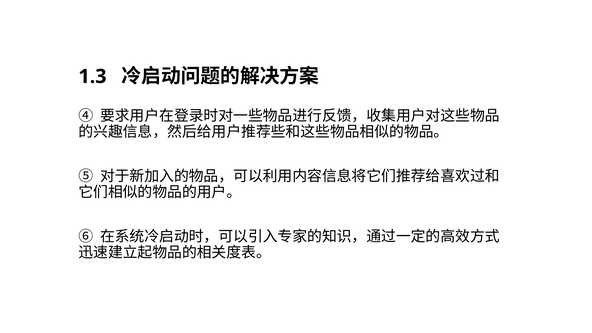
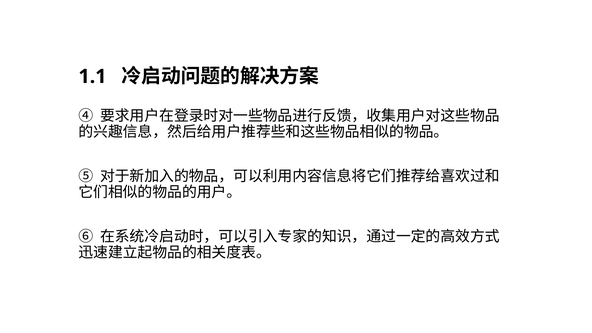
1.3: 1.3 -> 1.1 (92, 76)
